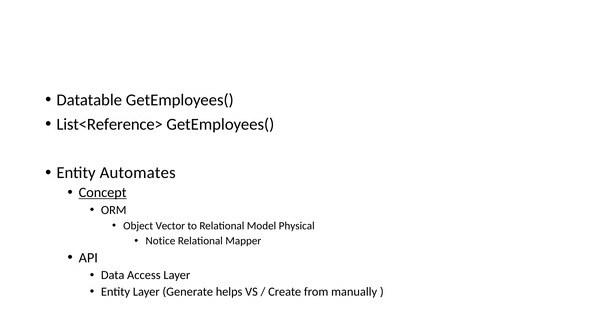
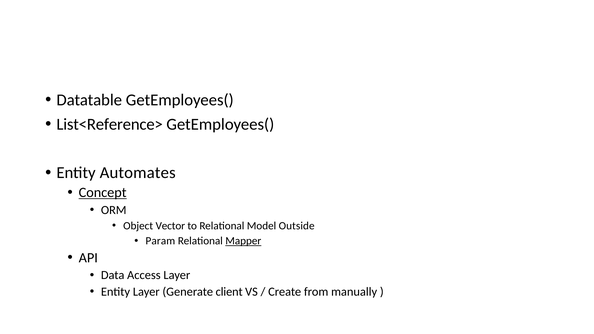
Physical: Physical -> Outside (297, 226)
Notice: Notice -> Param (160, 241)
Mapper underline: none -> present (243, 241)
helps: helps -> client (229, 292)
